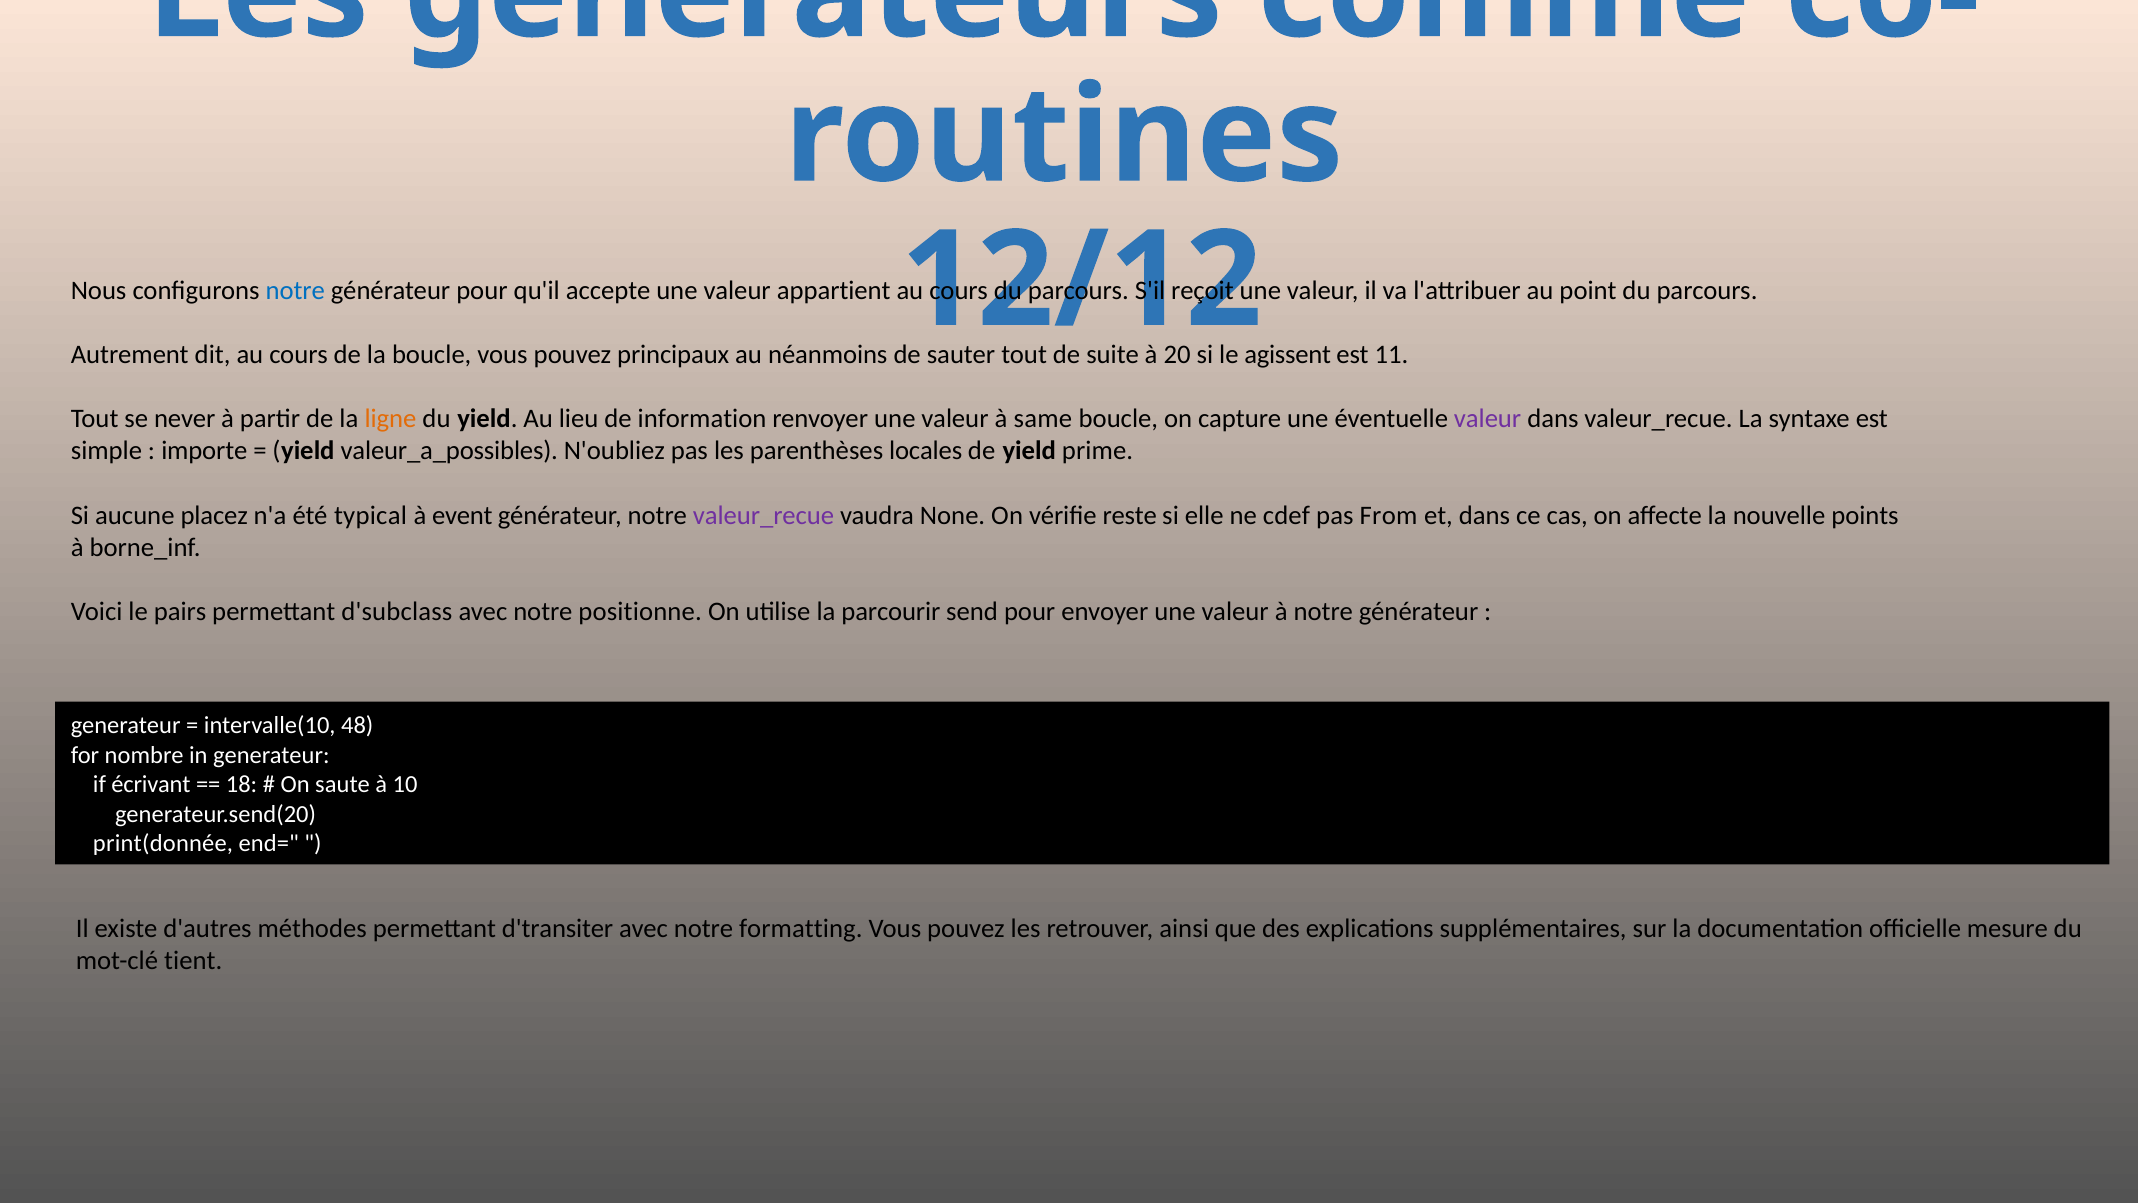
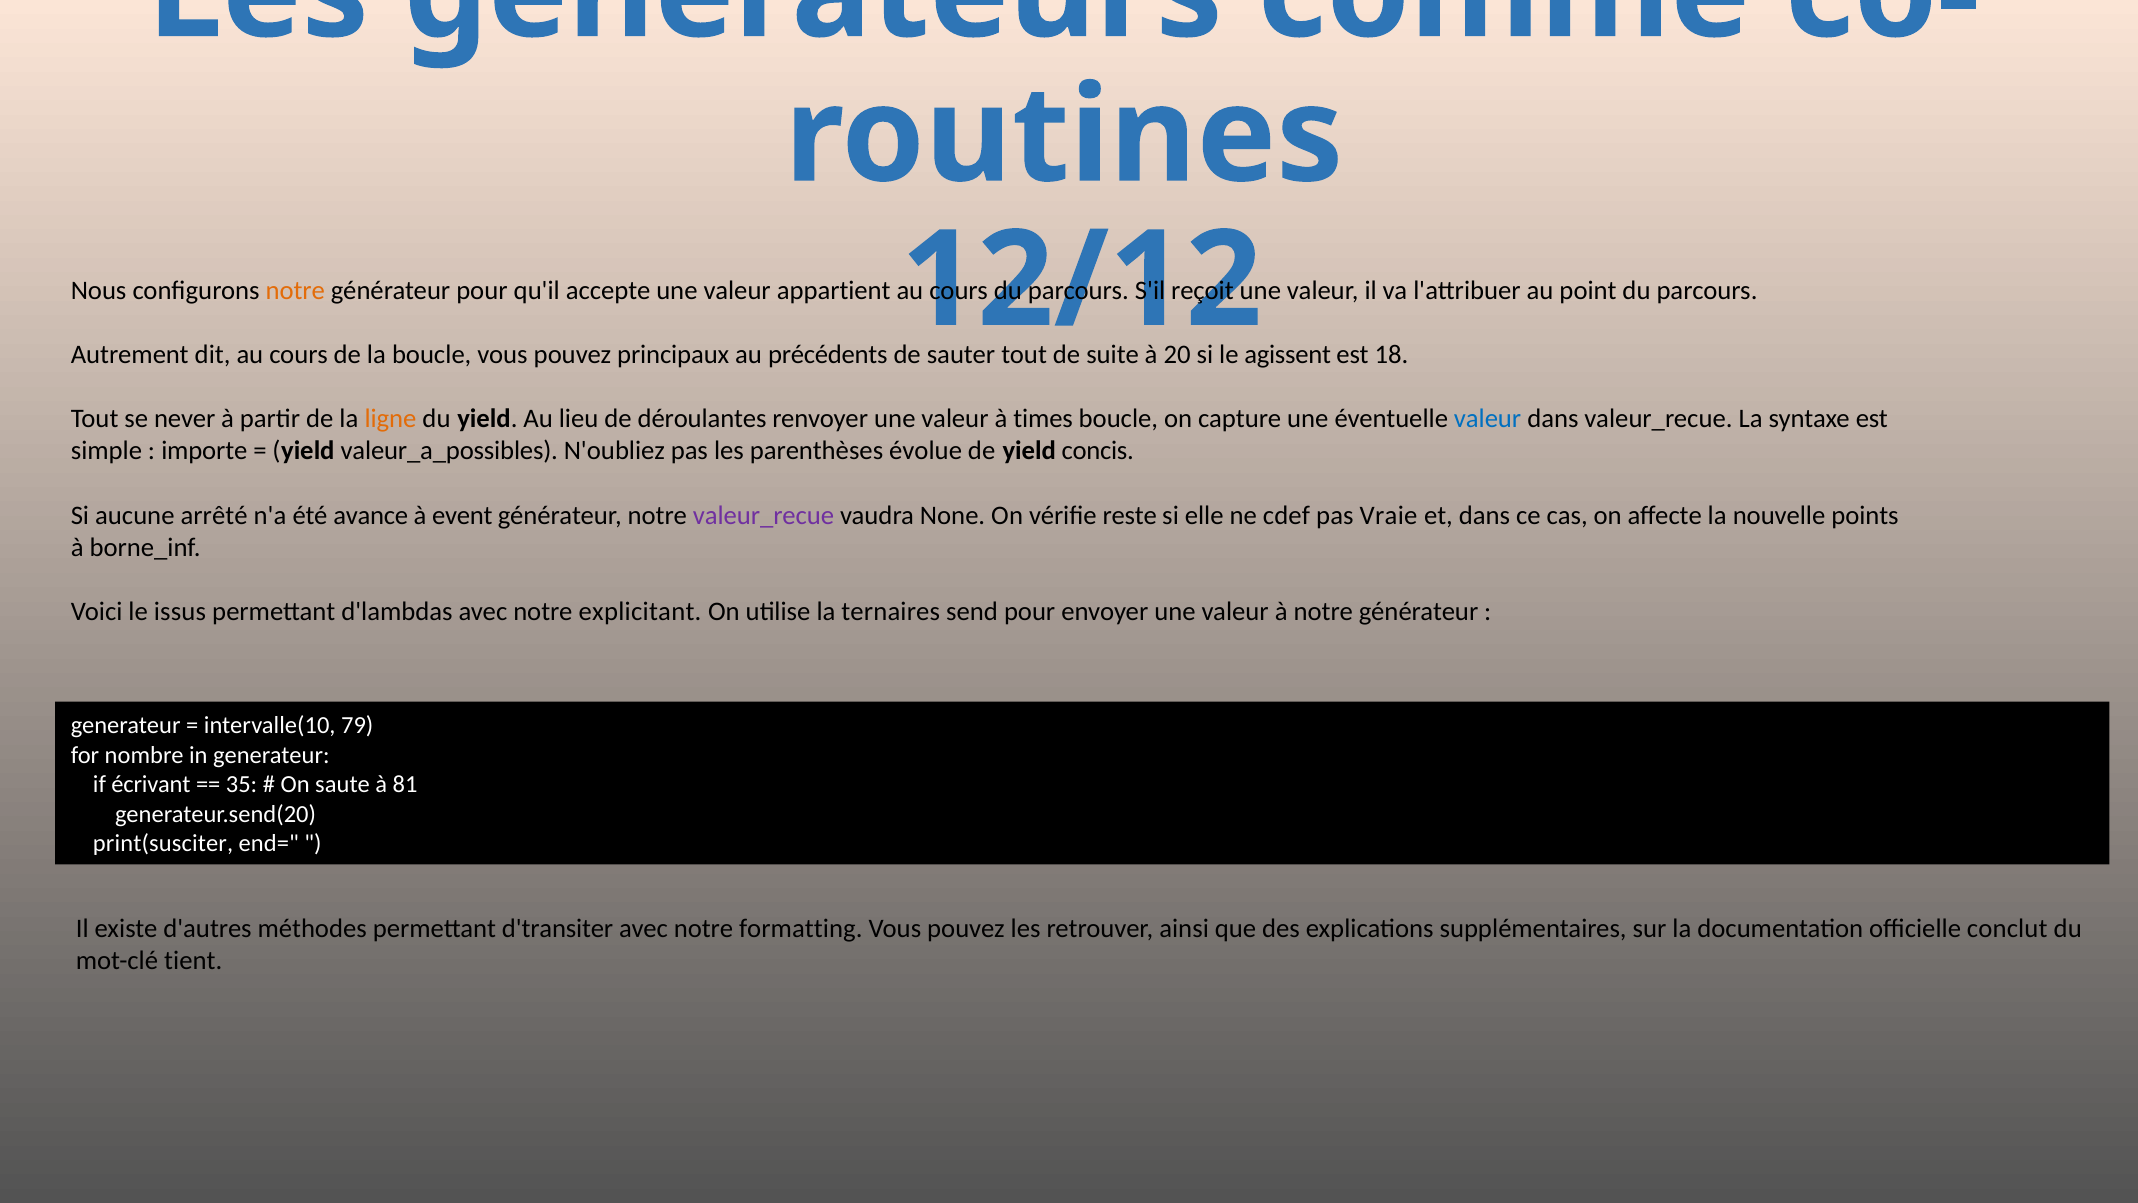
notre colour: blue -> orange (295, 291)
néanmoins: néanmoins -> précédents (828, 355)
11: 11 -> 18 (1392, 355)
information: information -> déroulantes (702, 419)
same: same -> times (1043, 419)
valeur colour: purple -> blue (1488, 419)
locales: locales -> évolue (926, 451)
prime: prime -> concis (1098, 451)
placez: placez -> arrêté (214, 515)
typical: typical -> avance (371, 515)
From: From -> Vraie (1389, 515)
pairs: pairs -> issus (180, 611)
d'subclass: d'subclass -> d'lambdas (397, 611)
positionne: positionne -> explicitant (640, 611)
parcourir: parcourir -> ternaires (891, 611)
48: 48 -> 79 (357, 726)
18: 18 -> 35 (242, 785)
10: 10 -> 81 (405, 785)
print(donnée: print(donnée -> print(susciter (163, 843)
mesure: mesure -> conclut (2007, 929)
